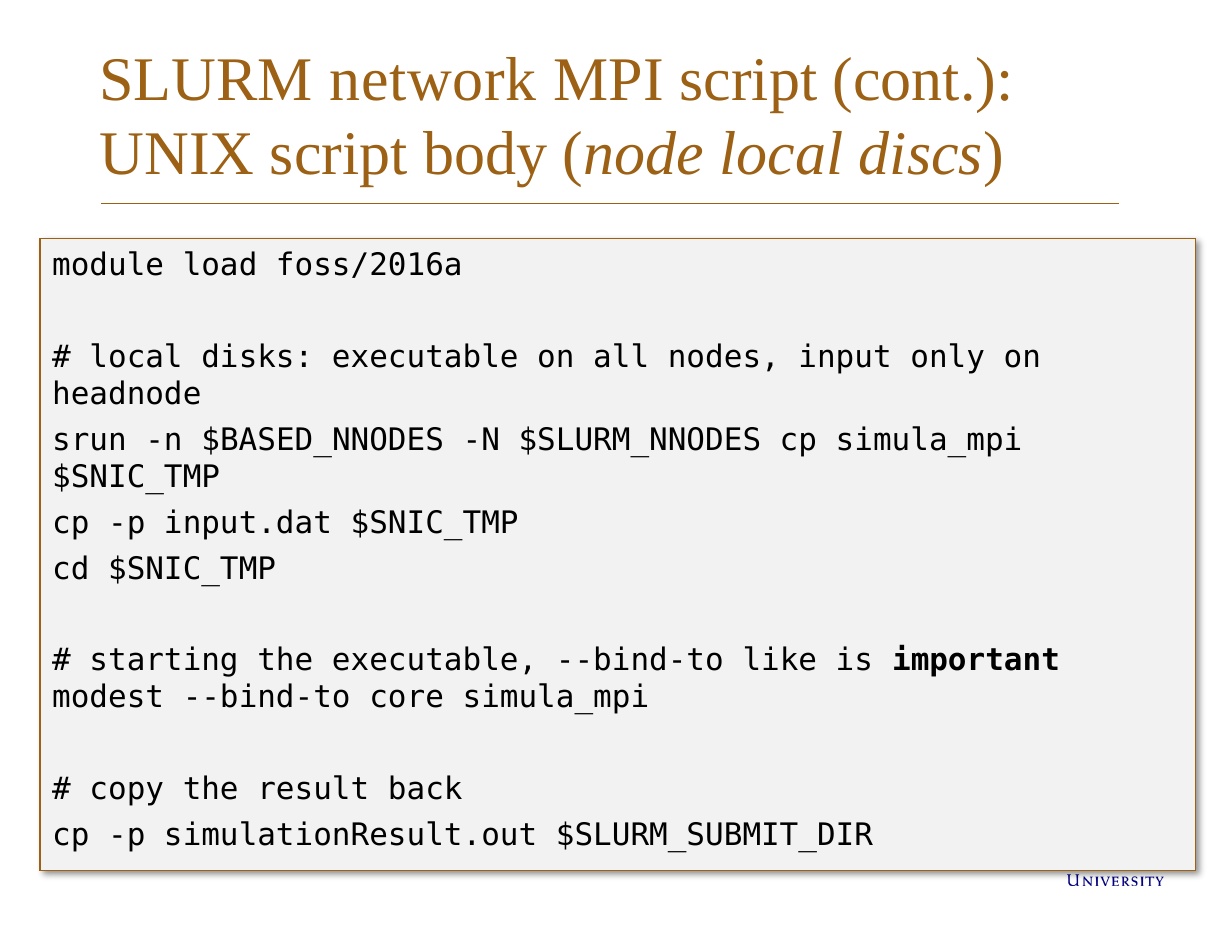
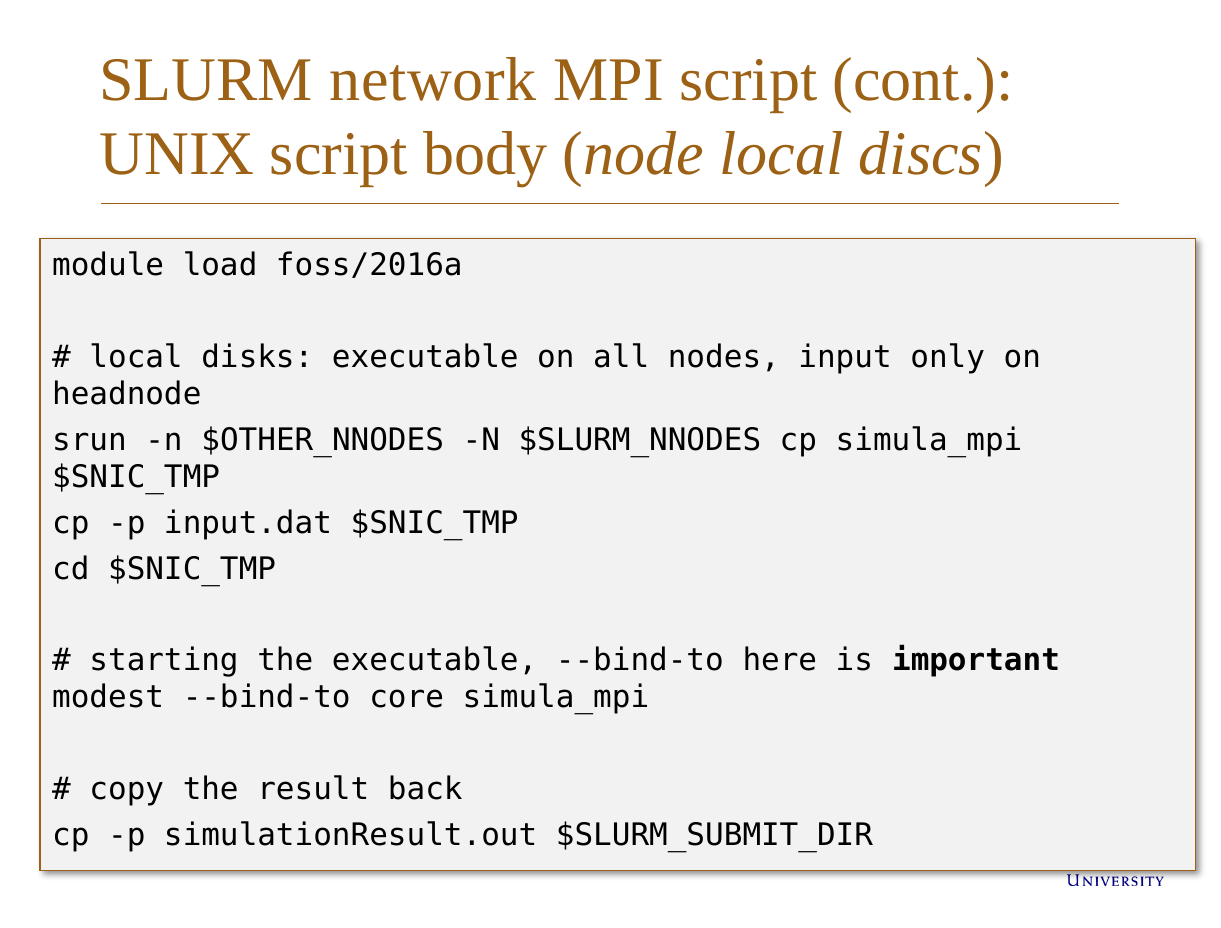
$BASED_NNODES: $BASED_NNODES -> $OTHER_NNODES (323, 440)
like: like -> here (780, 660)
